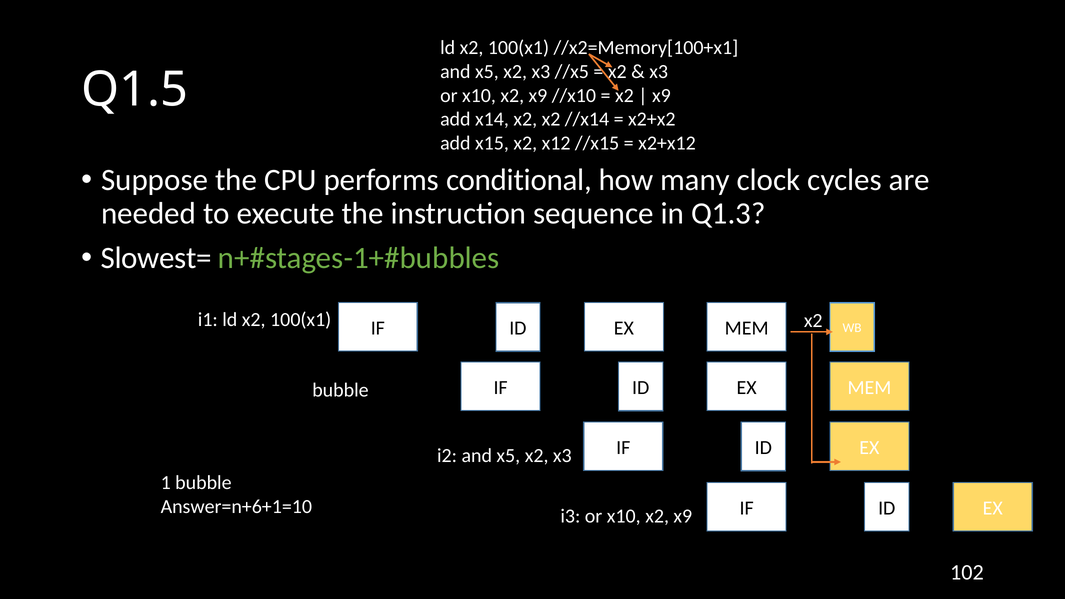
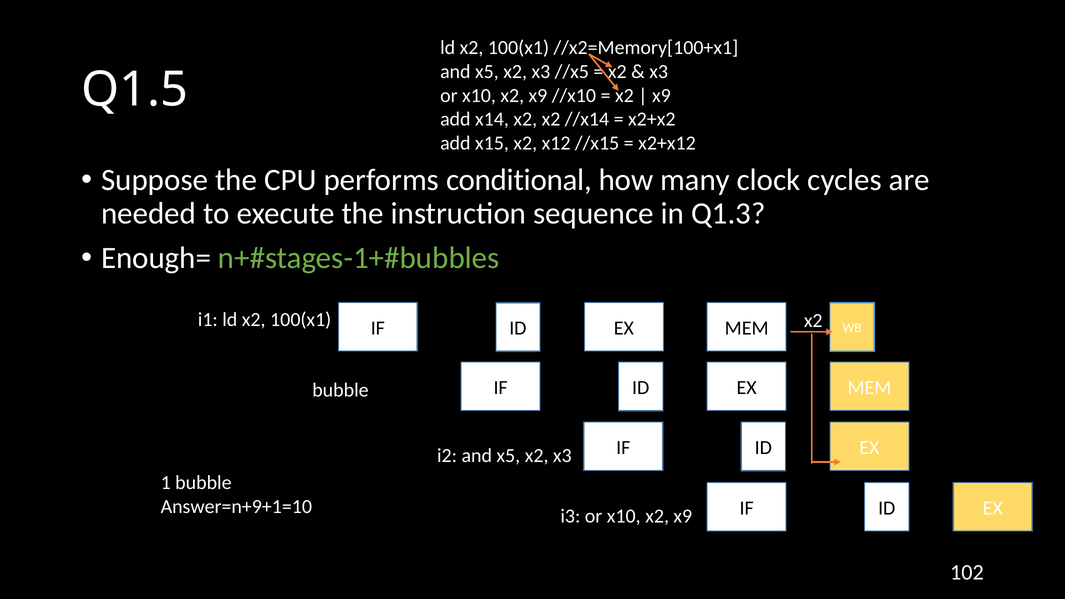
Slowest=: Slowest= -> Enough= (156, 258)
Answer=n+6+1=10: Answer=n+6+1=10 -> Answer=n+9+1=10 (236, 507)
